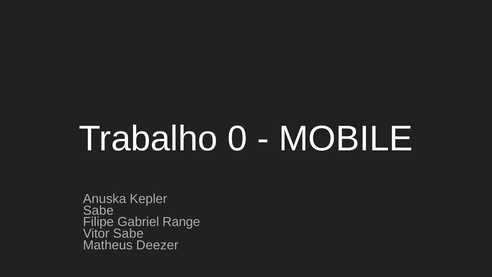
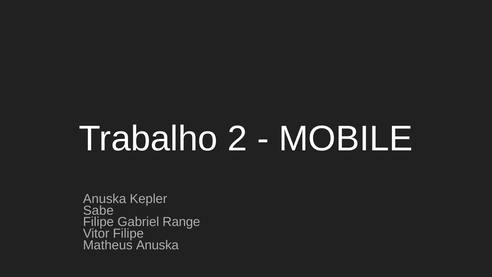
0: 0 -> 2 (237, 139)
Vitor Sabe: Sabe -> Filipe (128, 233)
Matheus Deezer: Deezer -> Anuska (157, 245)
